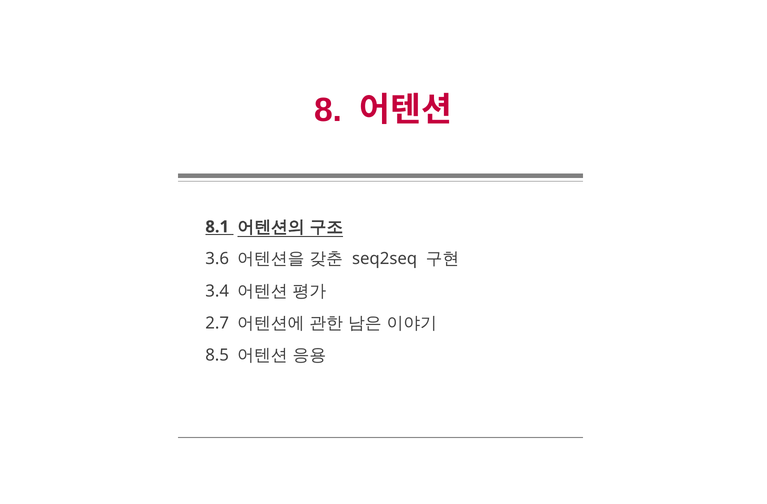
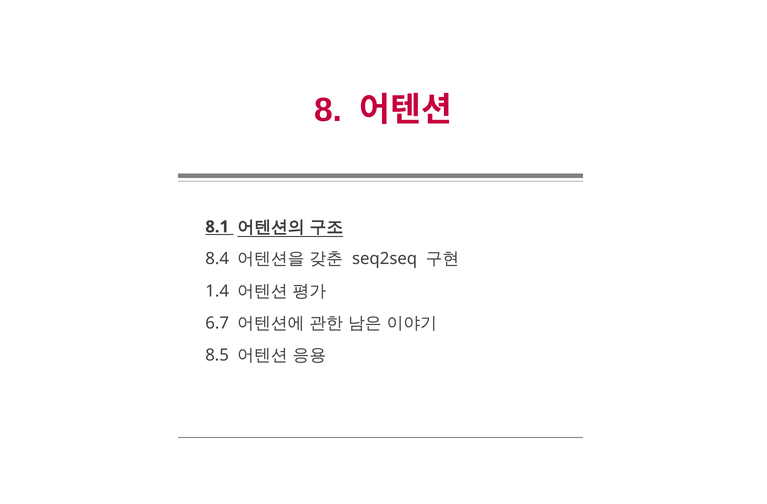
3.6: 3.6 -> 8.4 (217, 259)
3.4: 3.4 -> 1.4 (217, 291)
2.7: 2.7 -> 6.7 (217, 323)
